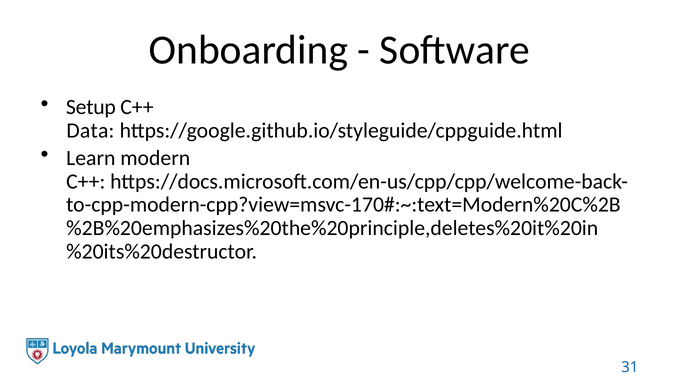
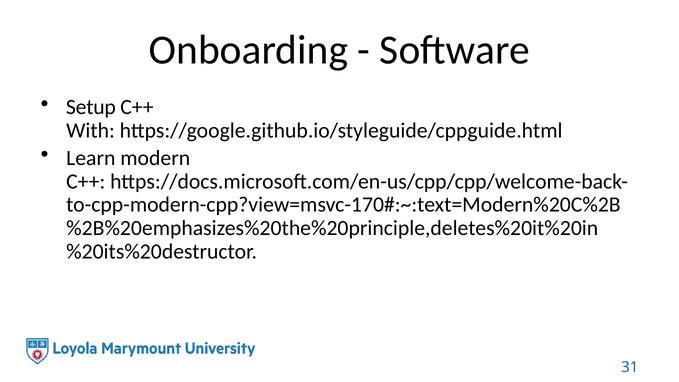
Data: Data -> With (91, 130)
